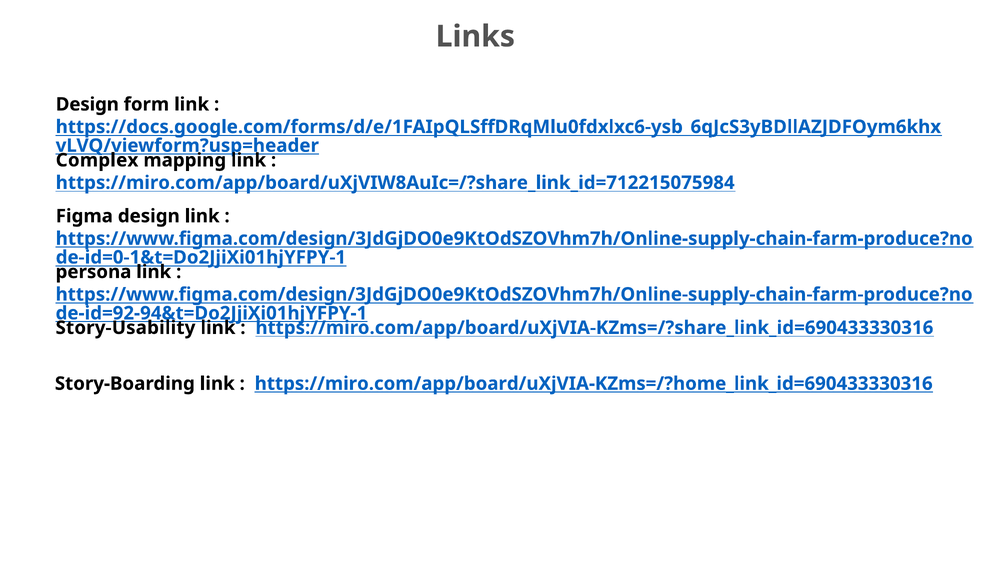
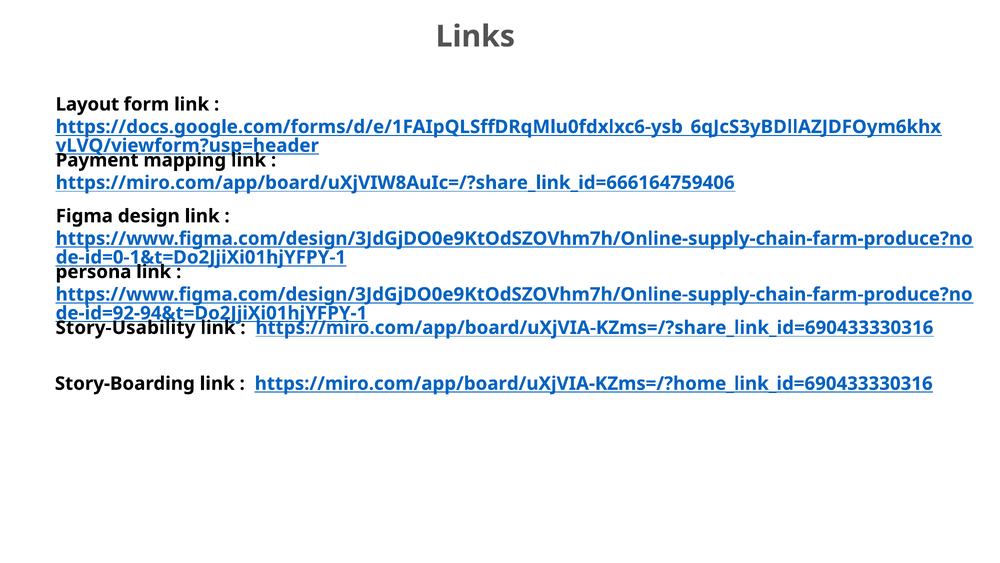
Design: Design -> Layout (87, 104)
Complex: Complex -> Payment (97, 160)
https://miro.com/app/board/uXjVIW8AuIc=/?share_link_id=712215075984: https://miro.com/app/board/uXjVIW8AuIc=/?share_link_id=712215075984 -> https://miro.com/app/board/uXjVIW8AuIc=/?share_link_id=666164759406 (395, 183)
